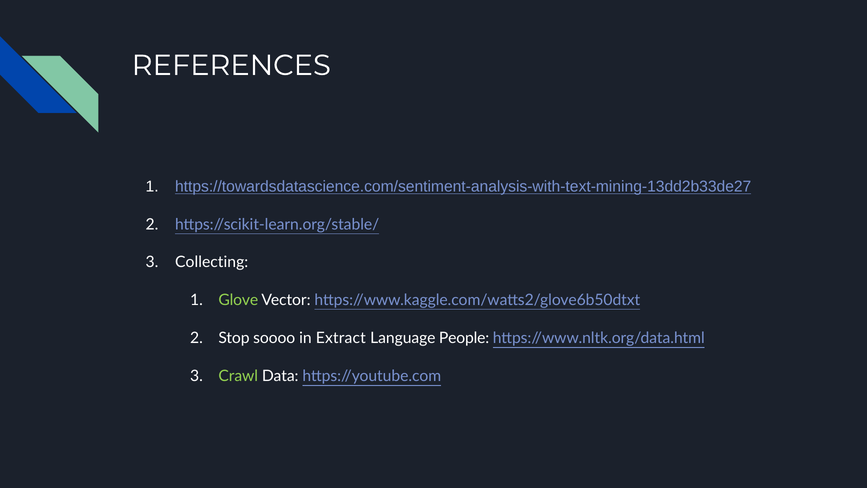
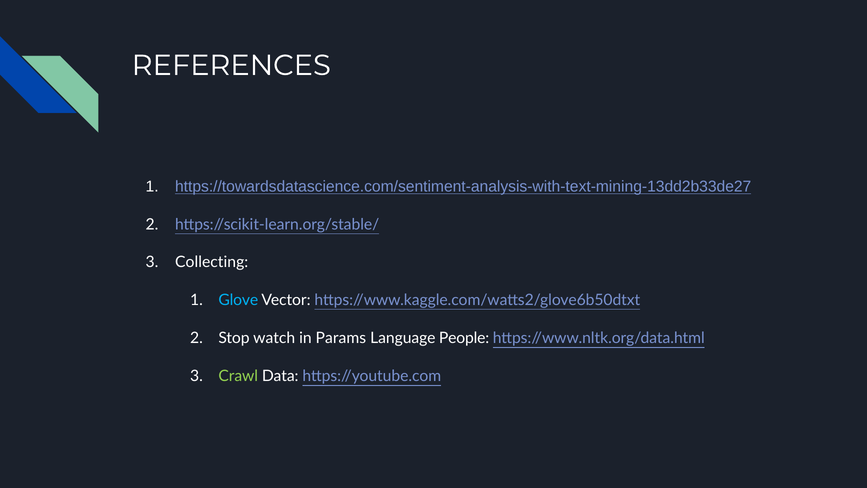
Glove colour: light green -> light blue (238, 300)
soooo: soooo -> watch (274, 338)
Extract: Extract -> Params (341, 338)
